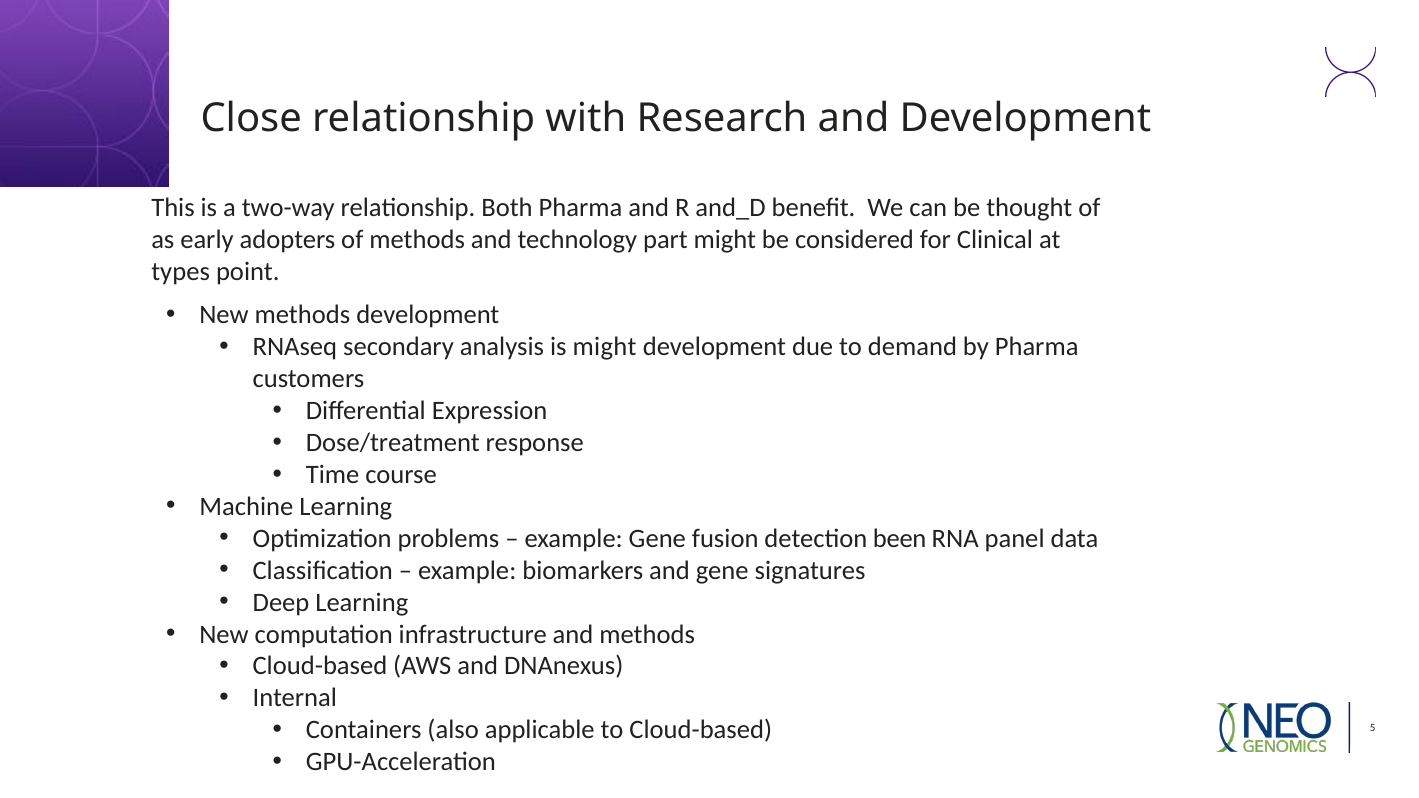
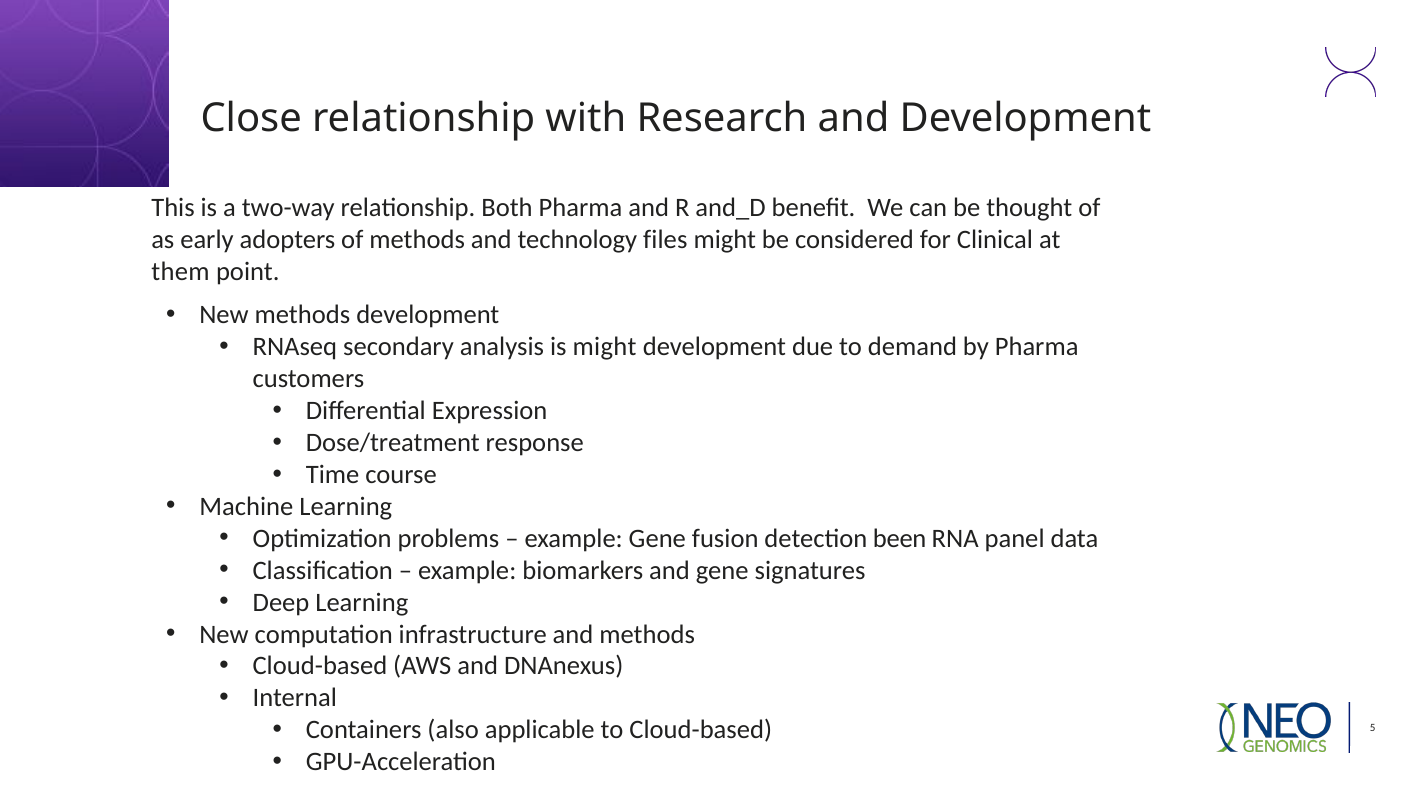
part: part -> files (665, 240)
types: types -> them (181, 272)
